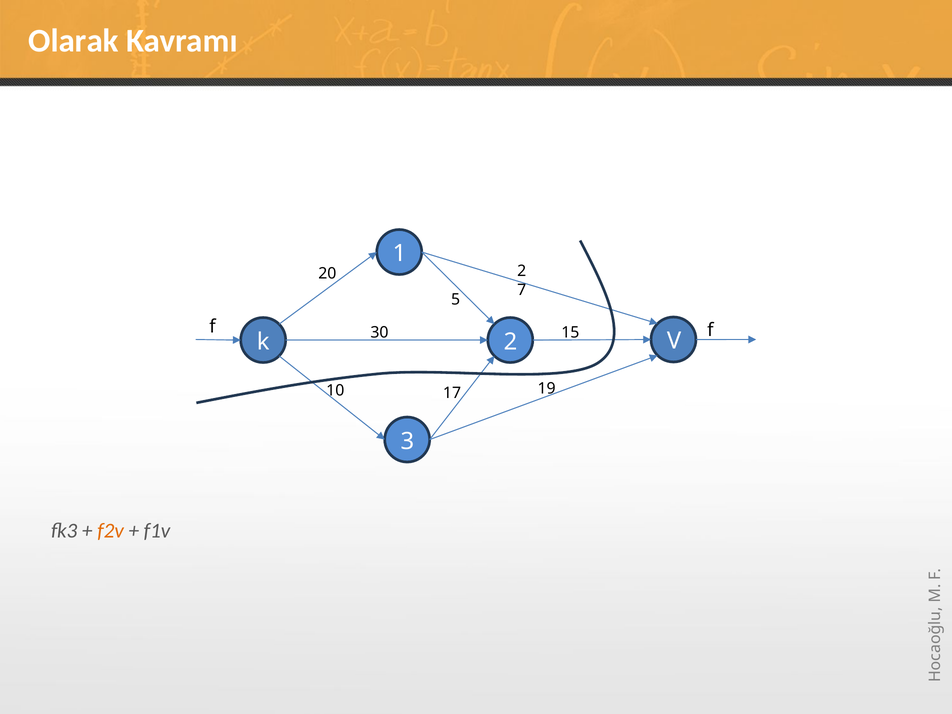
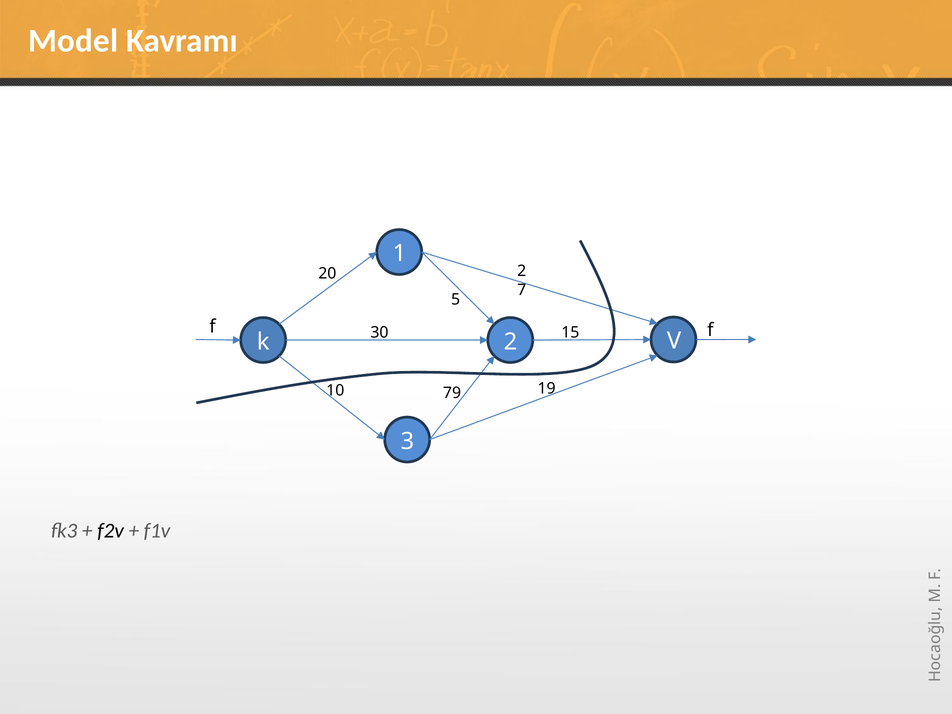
Olarak: Olarak -> Model (73, 41)
17: 17 -> 79 (452, 393)
f2v colour: orange -> black (111, 531)
